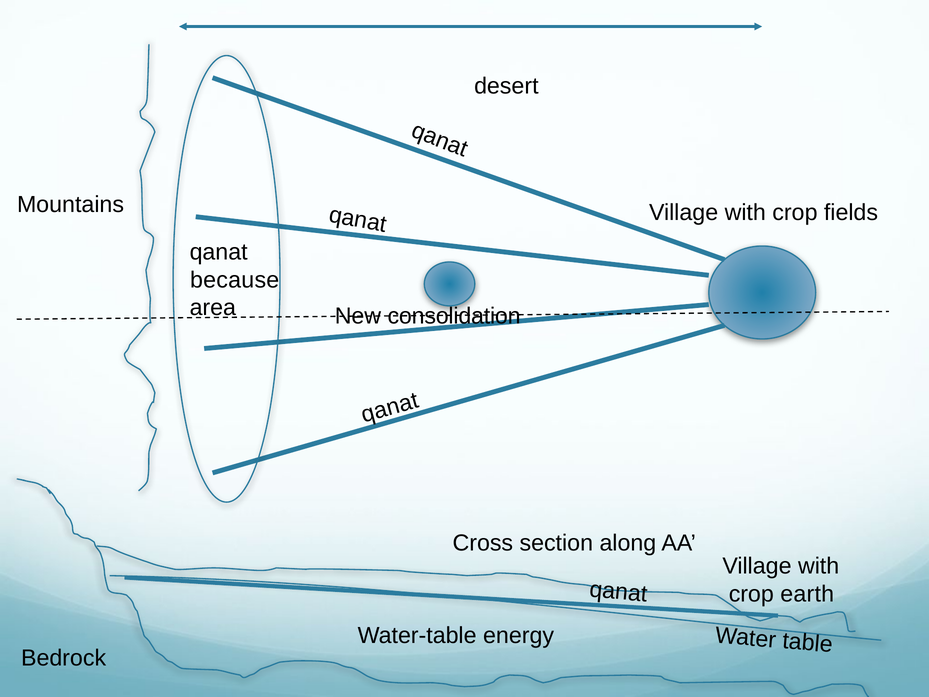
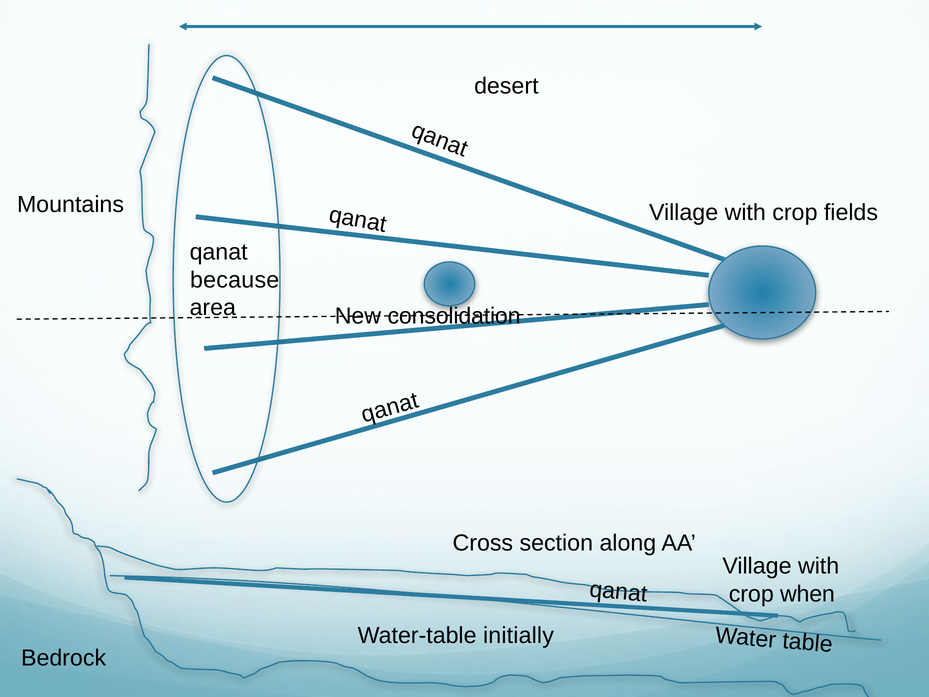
earth: earth -> when (807, 594)
energy: energy -> initially (518, 635)
